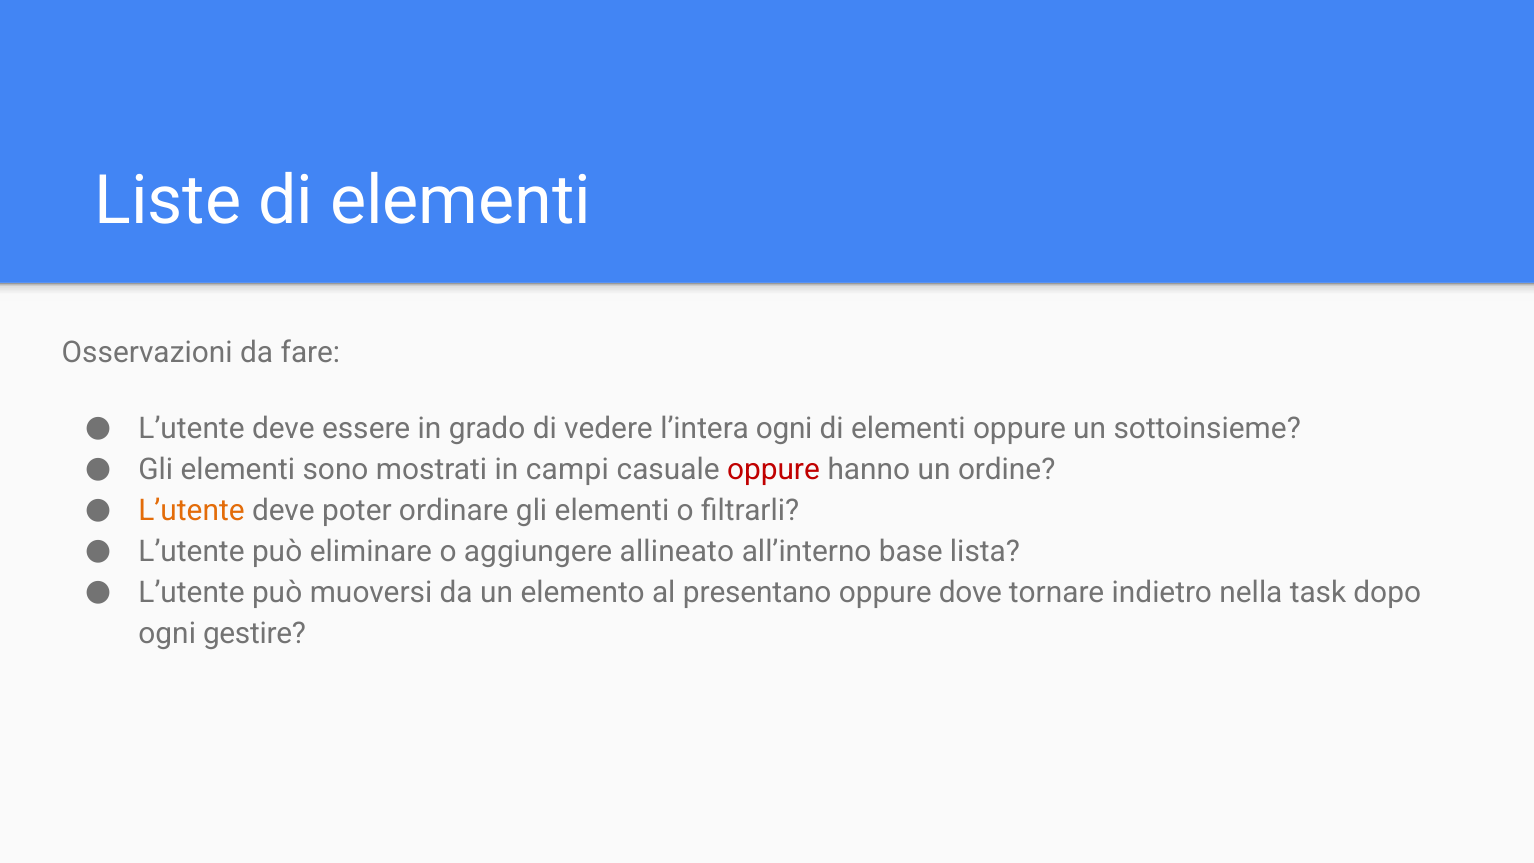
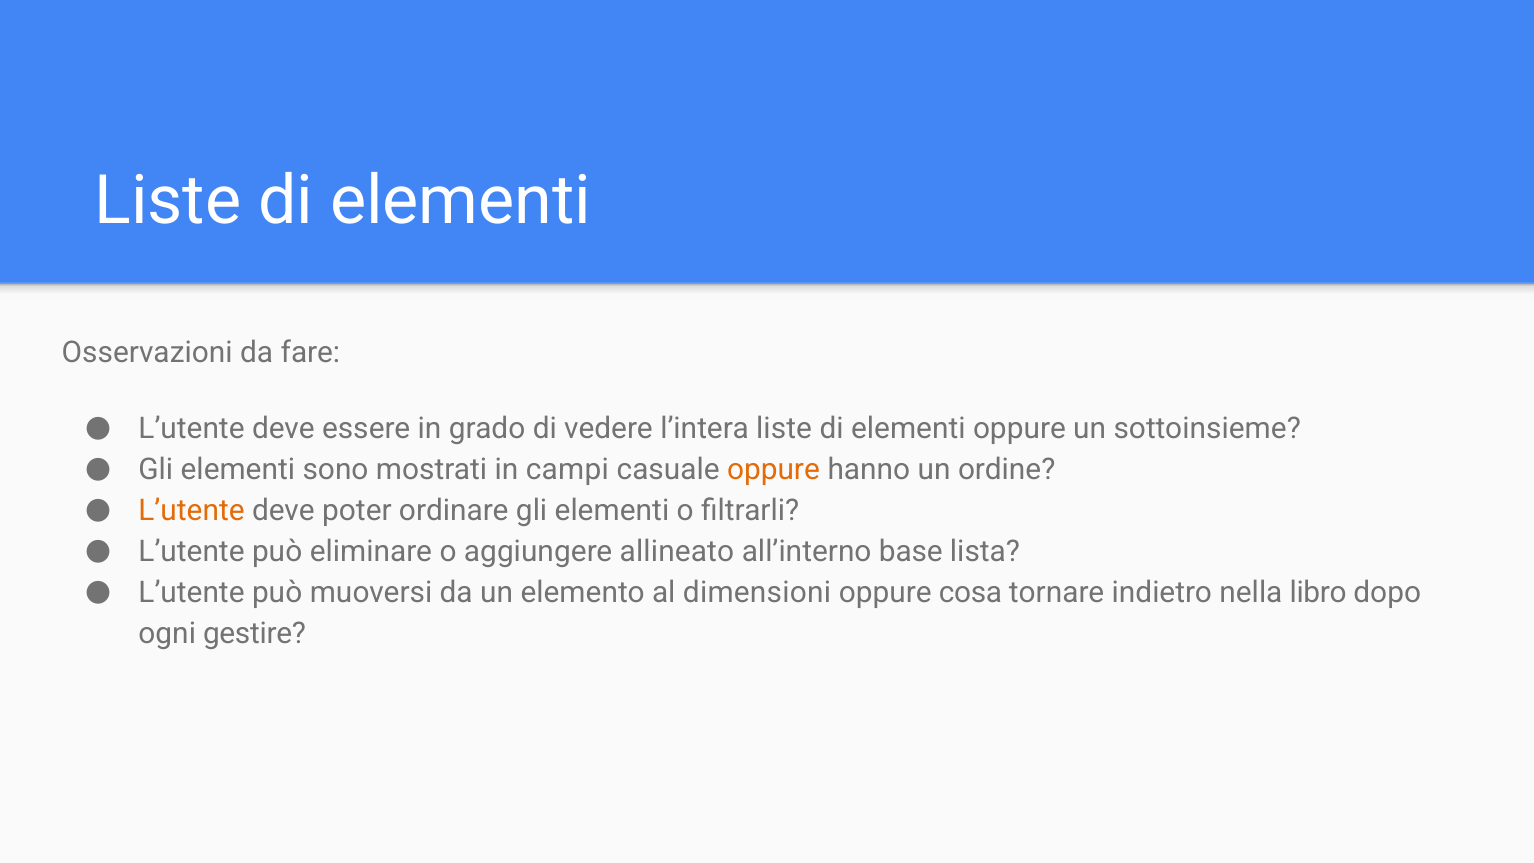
l’intera ogni: ogni -> liste (784, 428)
oppure colour: red -> orange (773, 469)
presentano: presentano -> dimensioni (757, 593)
dove: dove -> cosa (970, 593)
task: task -> libro (1318, 593)
